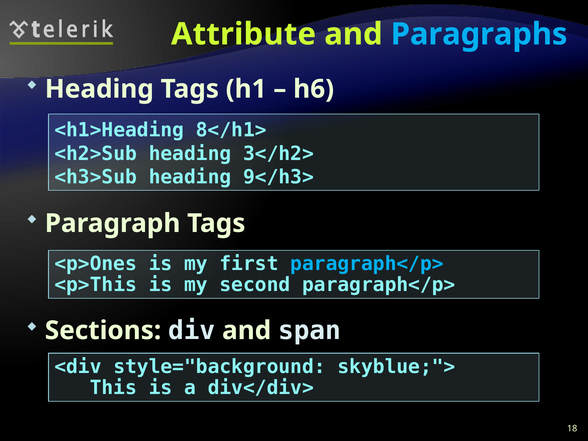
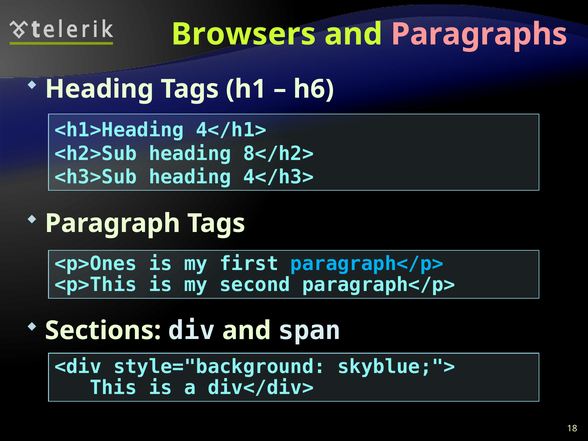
Attribute: Attribute -> Browsers (244, 34)
Paragraphs colour: light blue -> pink (479, 34)
8</h1>: 8</h1> -> 4</h1> (231, 130)
3</h2>: 3</h2> -> 8</h2> (278, 154)
9</h3>: 9</h3> -> 4</h3> (278, 177)
